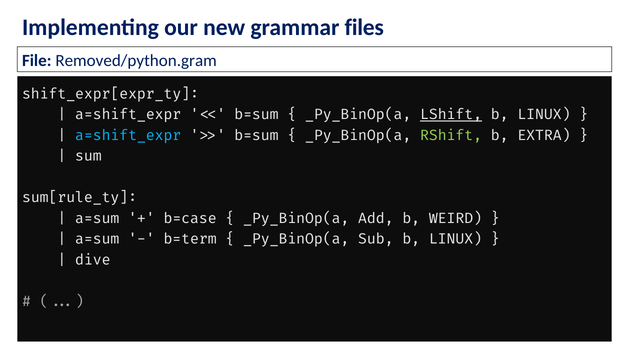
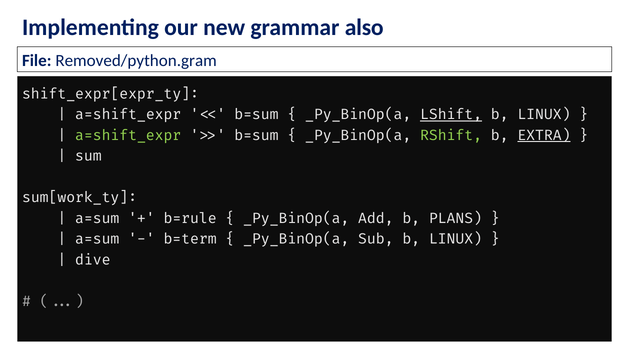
files: files -> also (364, 27)
a=shift_expr colour: light blue -> light green (128, 135)
EXTRA underline: none -> present (544, 135)
sum[rule_ty: sum[rule_ty -> sum[work_ty (80, 198)
b=case: b=case -> b=rule (190, 218)
WEIRD: WEIRD -> PLANS (455, 218)
